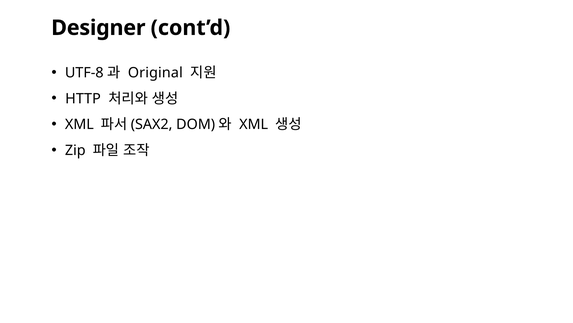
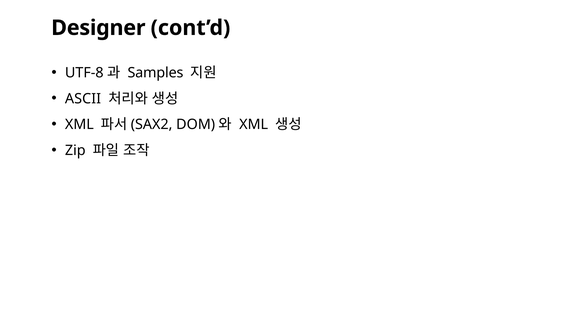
Original: Original -> Samples (155, 73)
HTTP: HTTP -> ASCII (83, 99)
